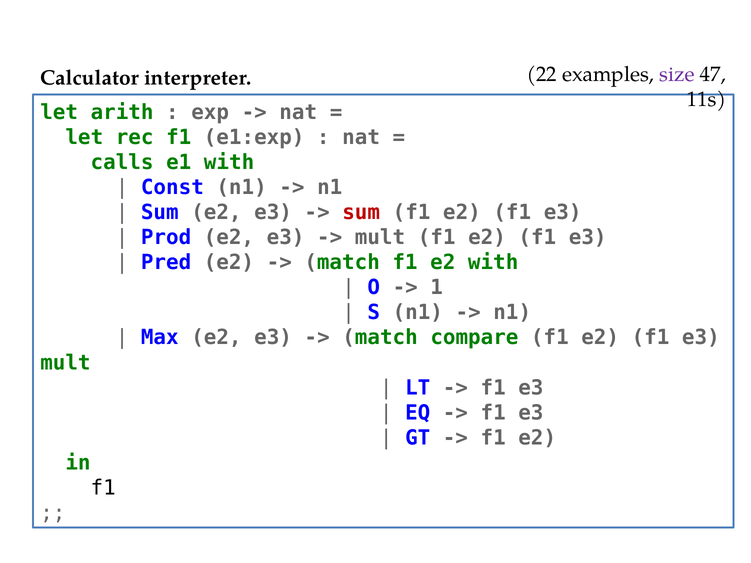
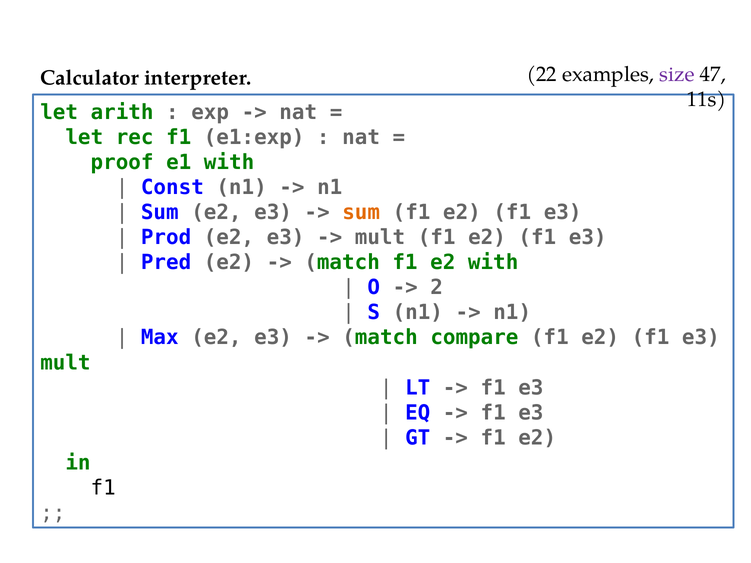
calls: calls -> proof (122, 162)
sum colour: red -> orange (361, 213)
1: 1 -> 2 (437, 288)
